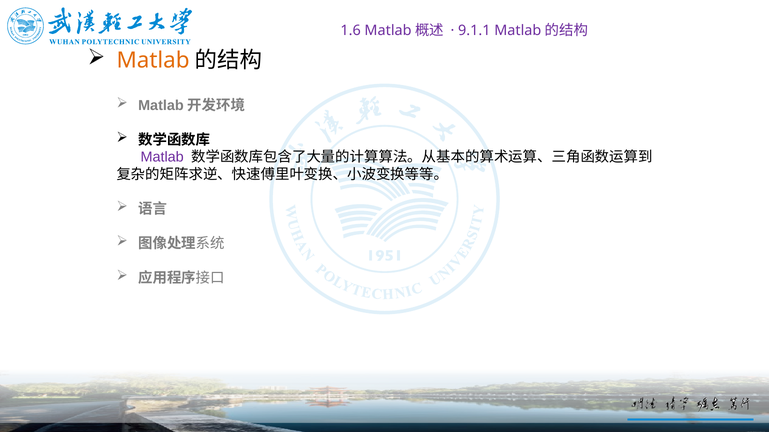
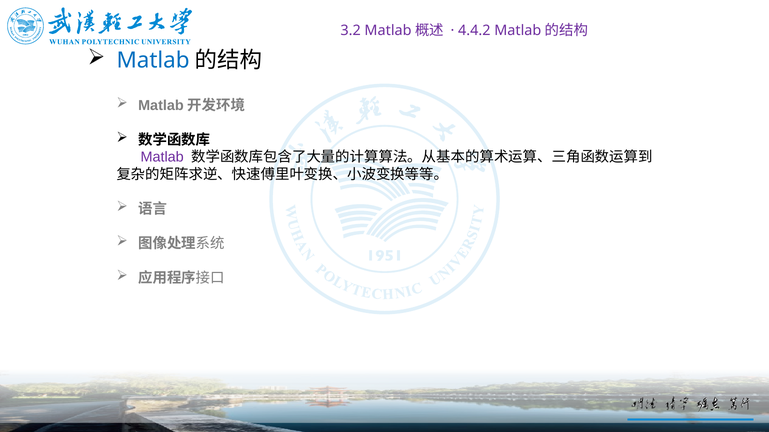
1.6: 1.6 -> 3.2 (351, 30)
9.1.1: 9.1.1 -> 4.4.2 (474, 30)
Matlab colour: orange -> blue (153, 61)
